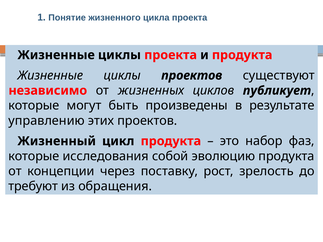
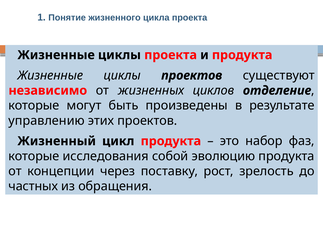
публикует: публикует -> отделение (277, 91)
требуют: требуют -> частных (33, 186)
